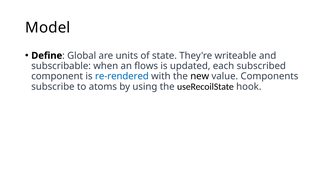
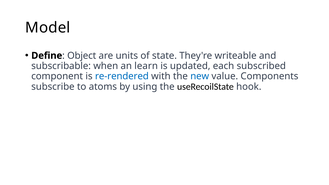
Global: Global -> Object (82, 56)
flows: flows -> learn (146, 66)
new colour: black -> blue (200, 76)
